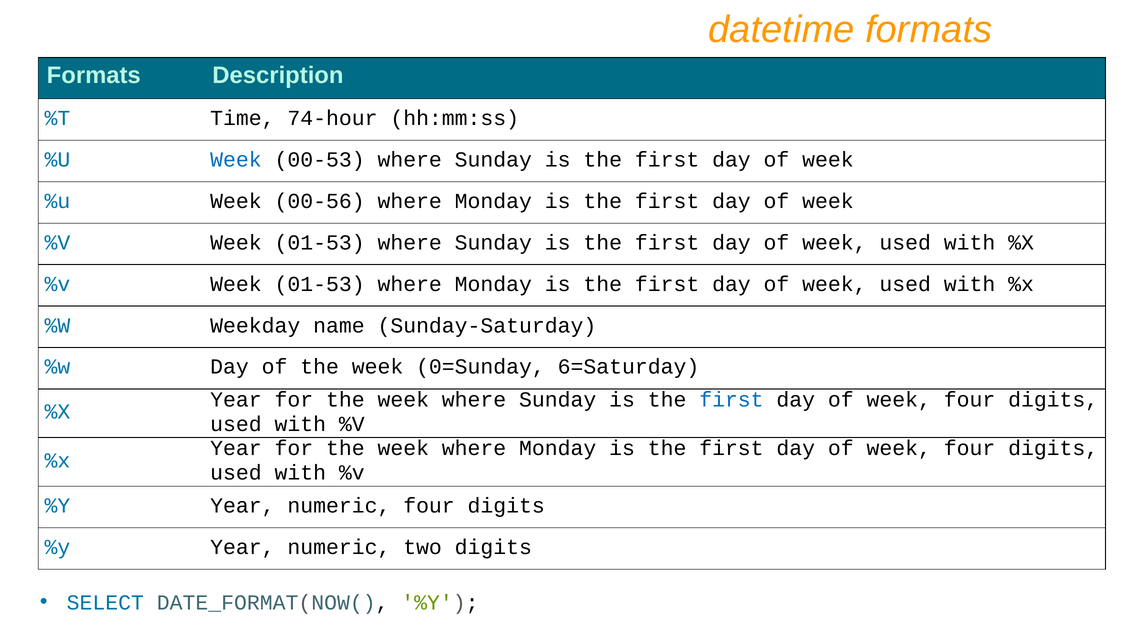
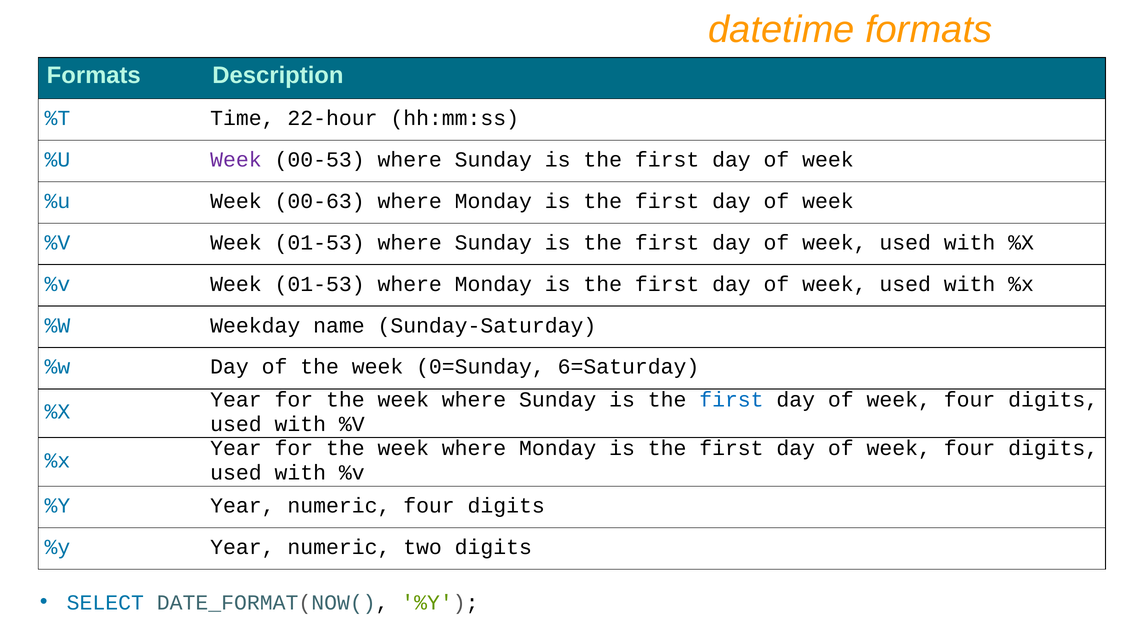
74-hour: 74-hour -> 22-hour (332, 118)
Week colour: blue -> purple (236, 160)
00-56: 00-56 -> 00-63 (320, 201)
